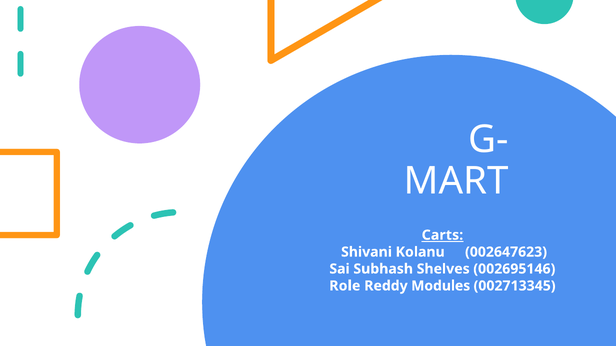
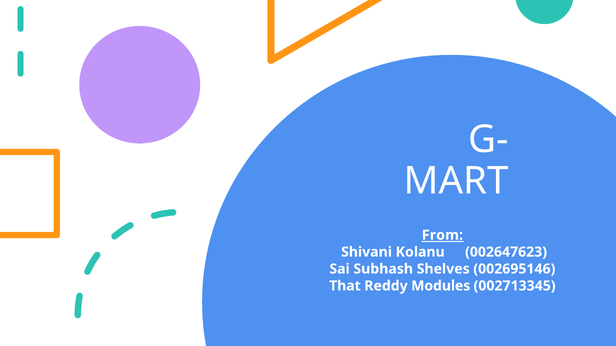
Carts: Carts -> From (442, 235)
Role: Role -> That (345, 286)
